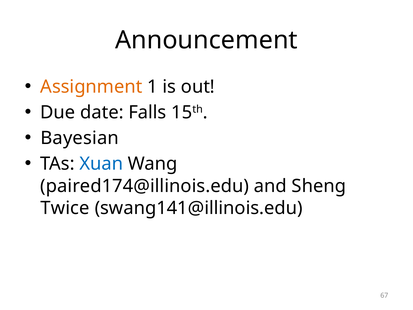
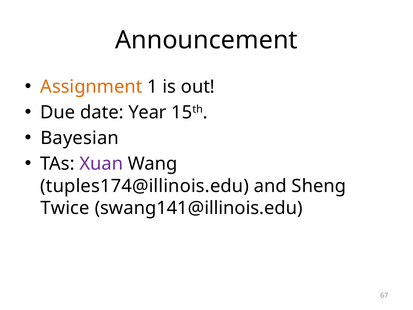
Falls: Falls -> Year (147, 112)
Xuan colour: blue -> purple (101, 164)
paired174@illinois.edu: paired174@illinois.edu -> tuples174@illinois.edu (145, 186)
